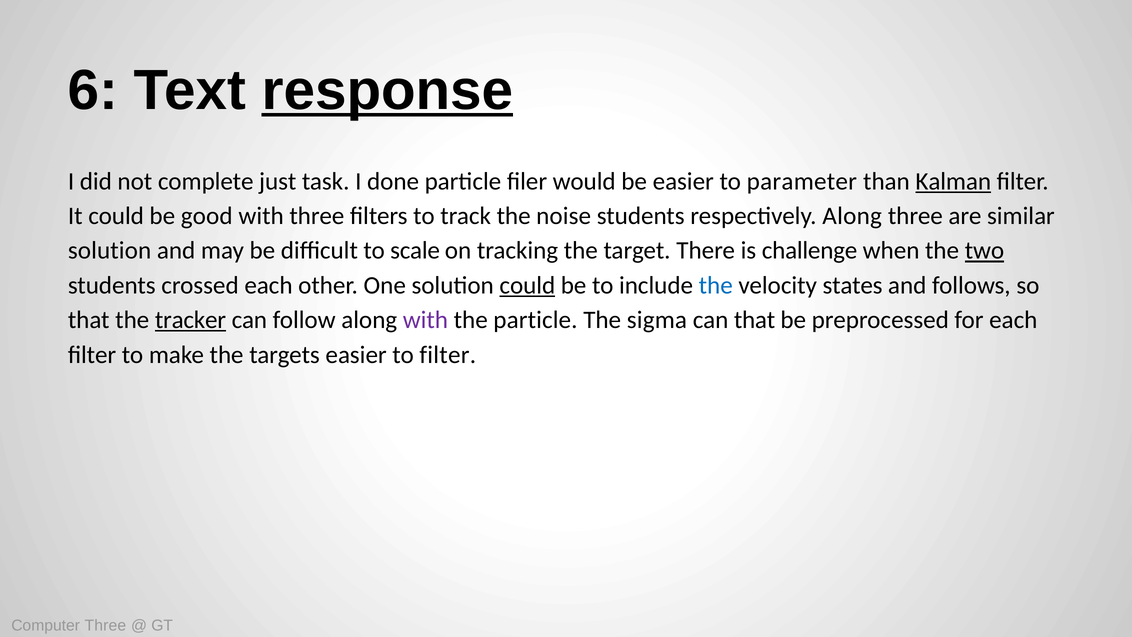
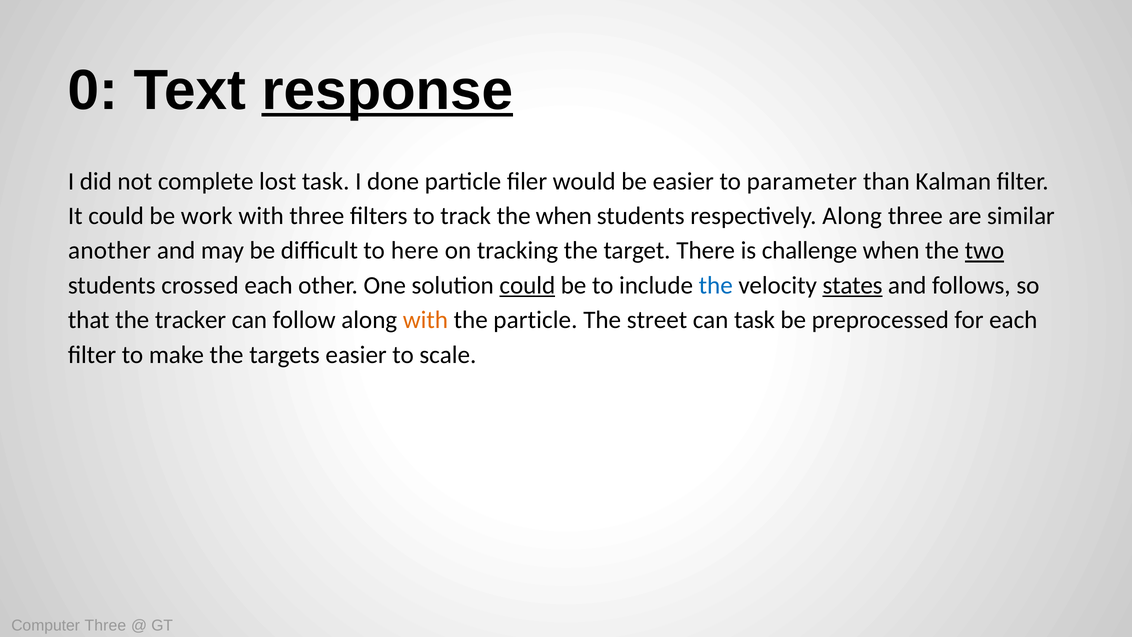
6: 6 -> 0 (93, 90)
just: just -> lost (278, 181)
Kalman underline: present -> none (953, 181)
good: good -> work (207, 216)
the noise: noise -> when (564, 216)
solution: solution -> another (110, 251)
scale: scale -> here (415, 251)
states underline: none -> present (853, 285)
tracker underline: present -> none (190, 320)
with colour: purple -> orange (425, 320)
sigma: sigma -> street (657, 320)
can that: that -> task (755, 320)
to filter: filter -> scale (448, 355)
